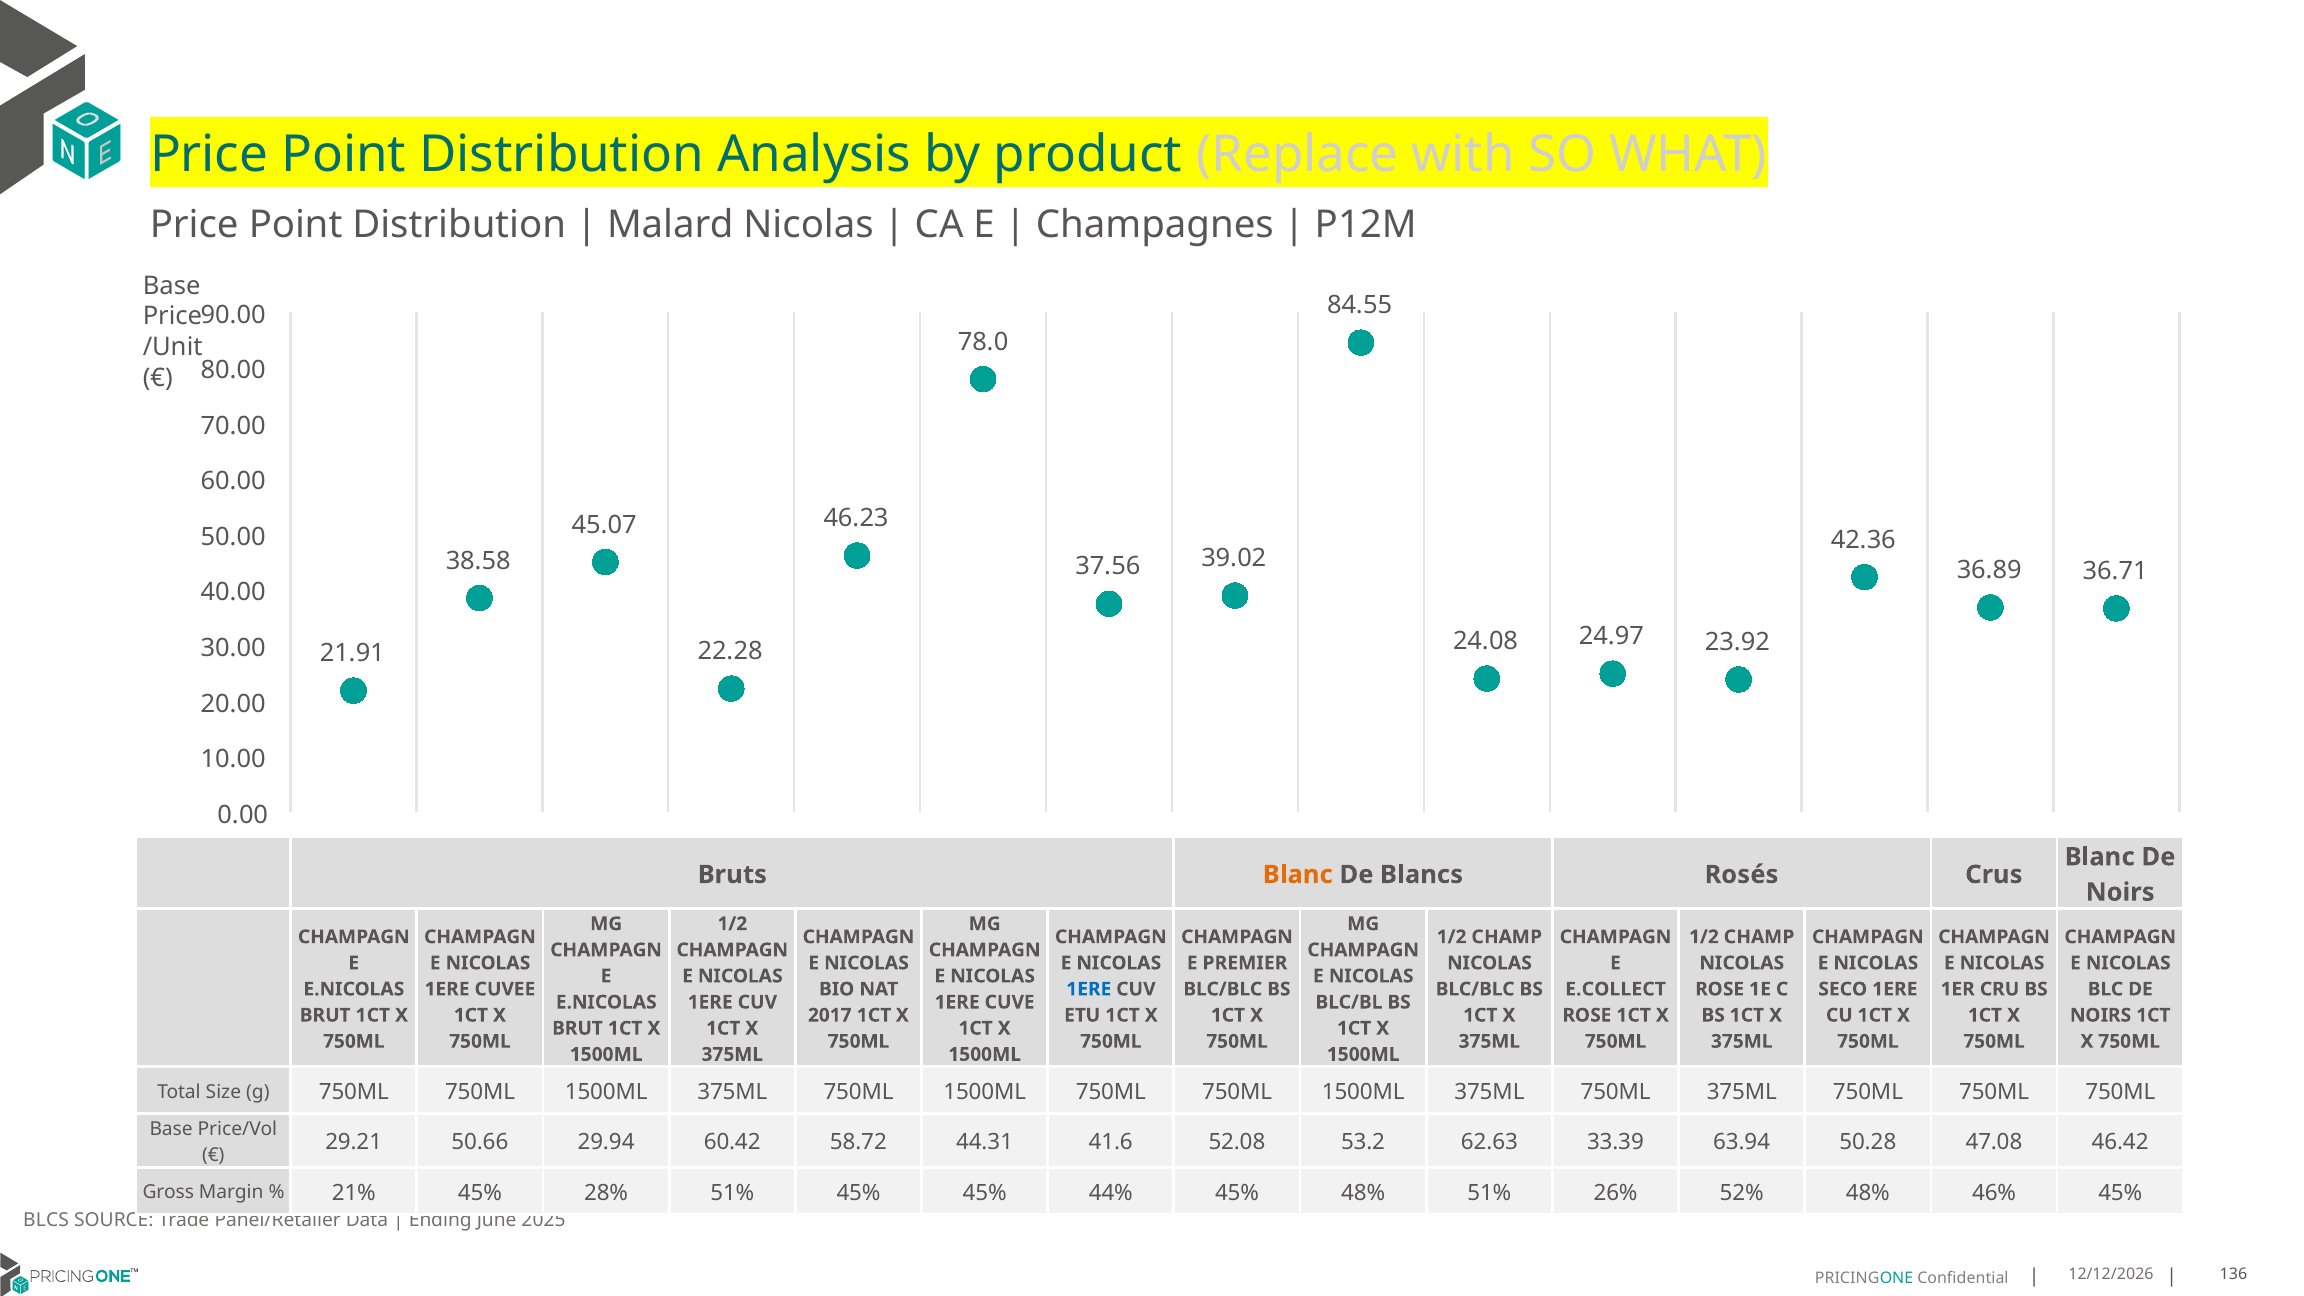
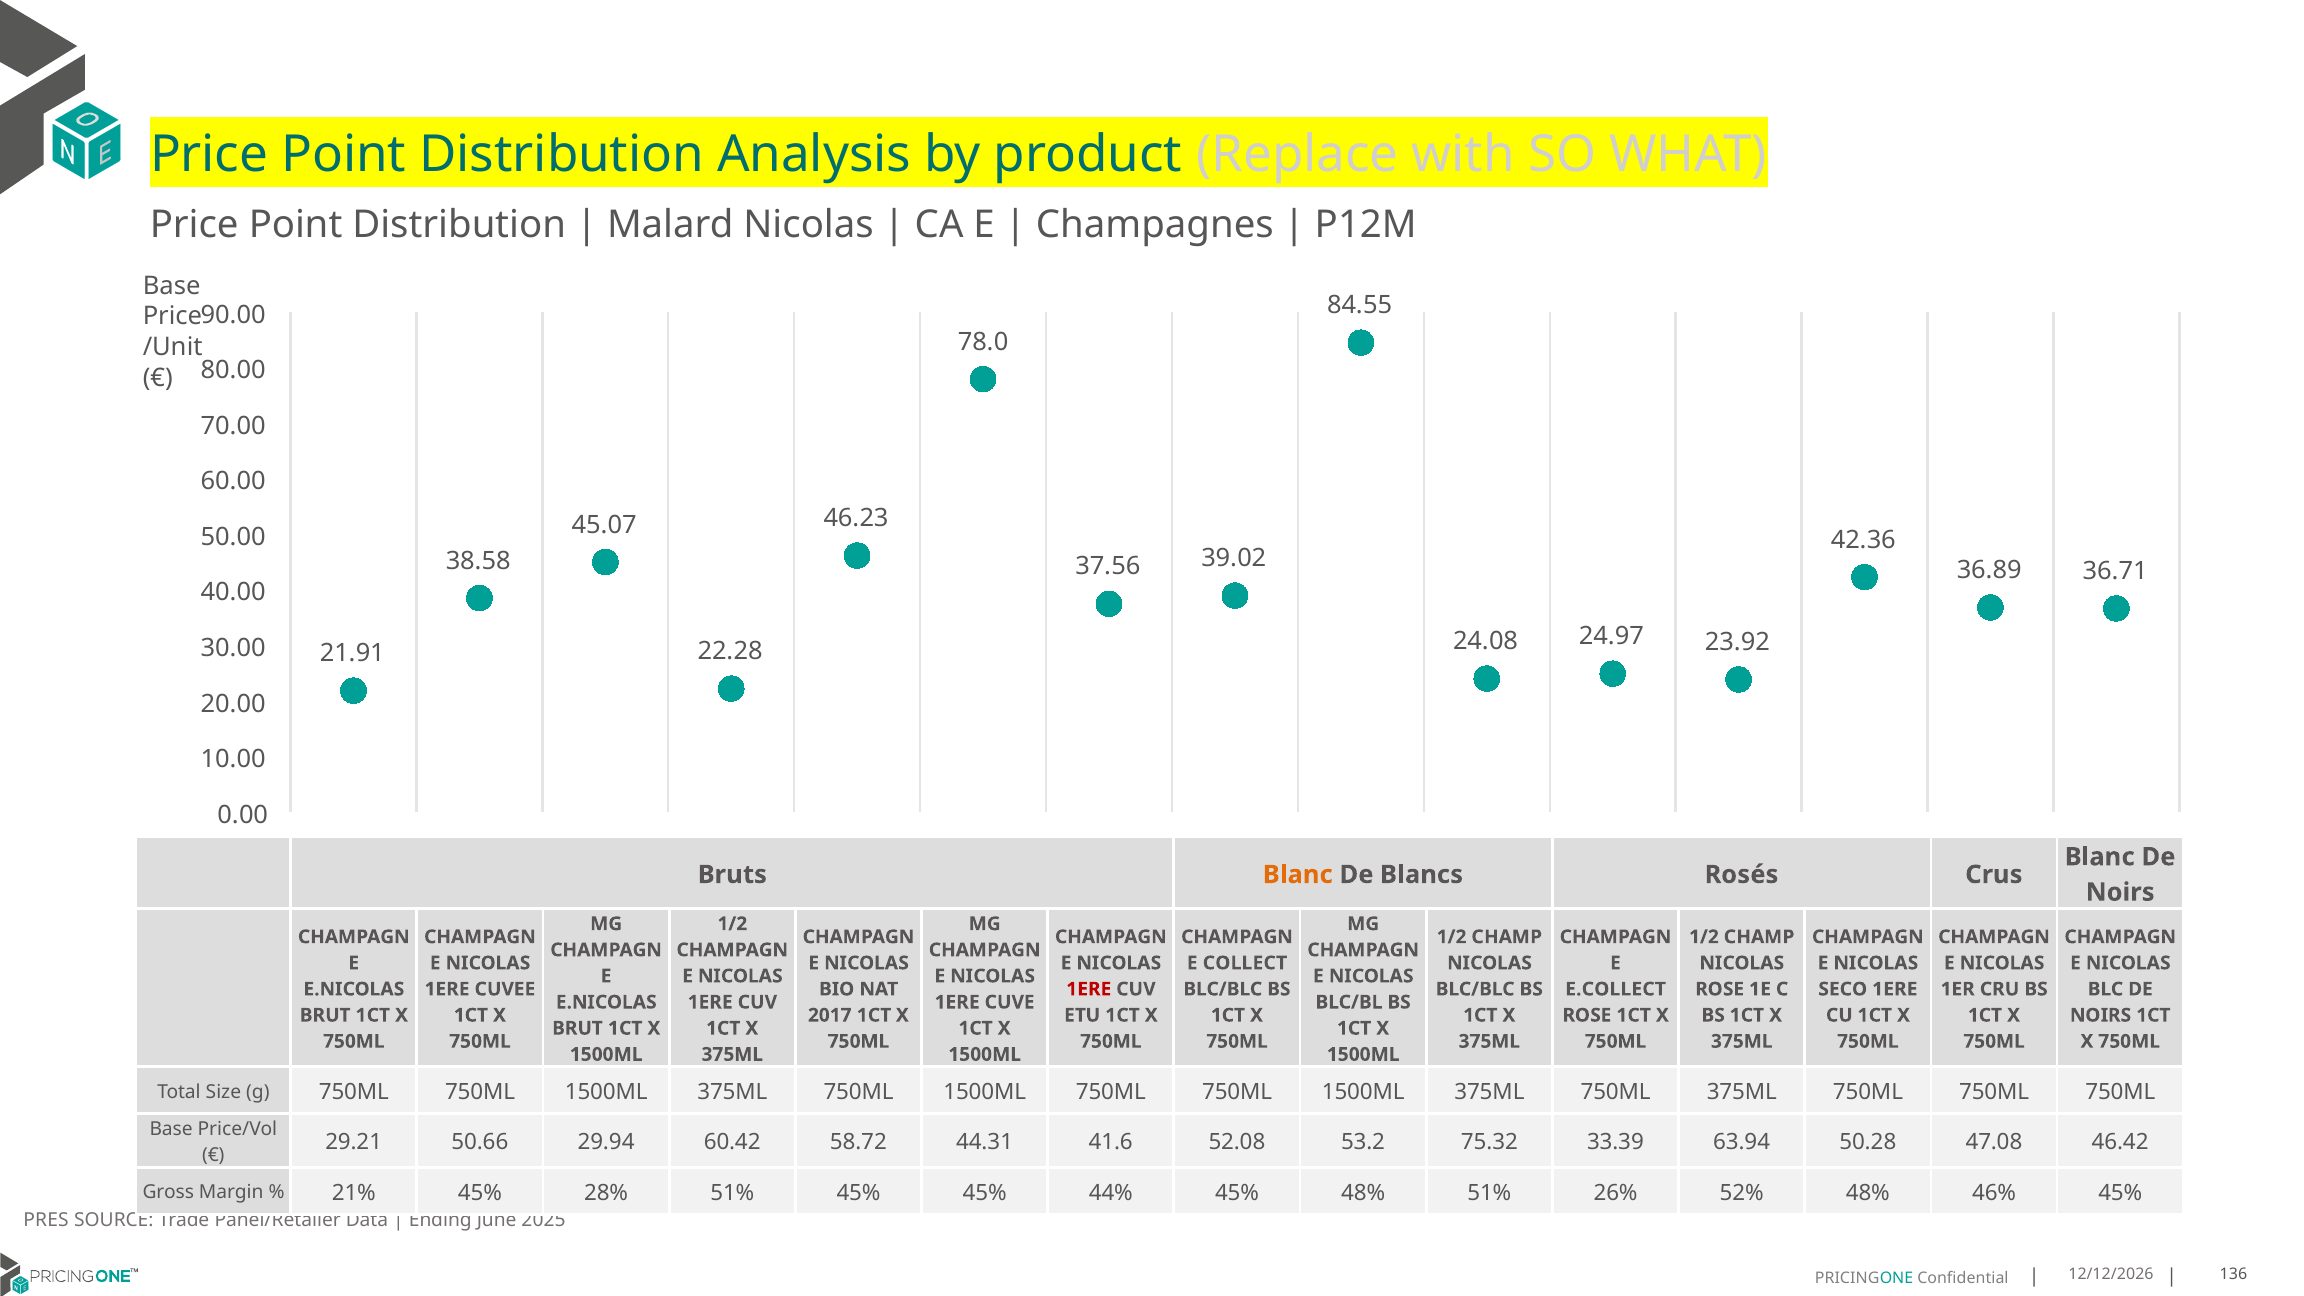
PREMIER: PREMIER -> COLLECT (1245, 963)
1ERE colour: blue -> red (1089, 989)
62.63: 62.63 -> 75.32 (1489, 1142)
BLCS: BLCS -> PRES (46, 1221)
